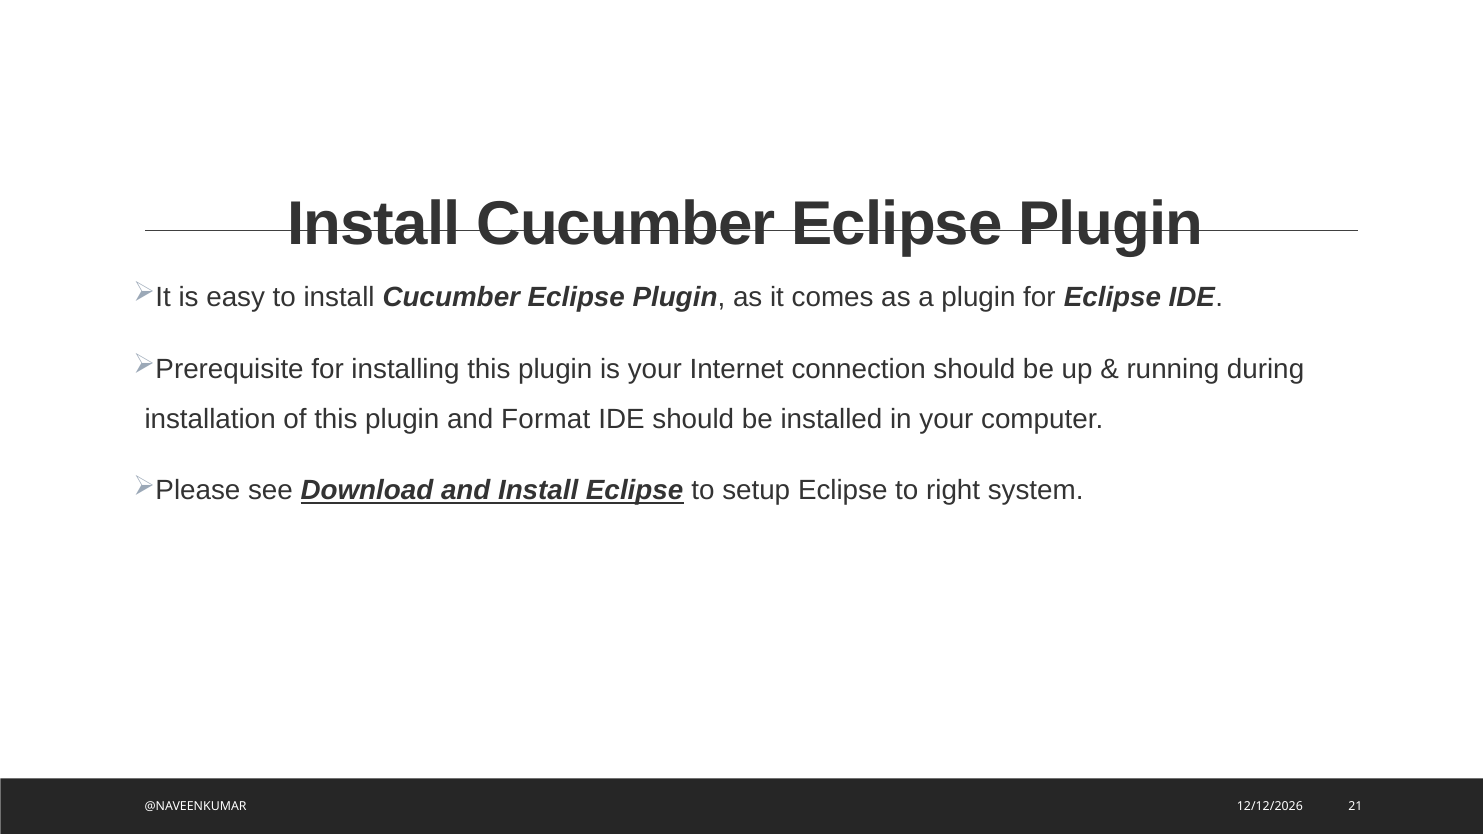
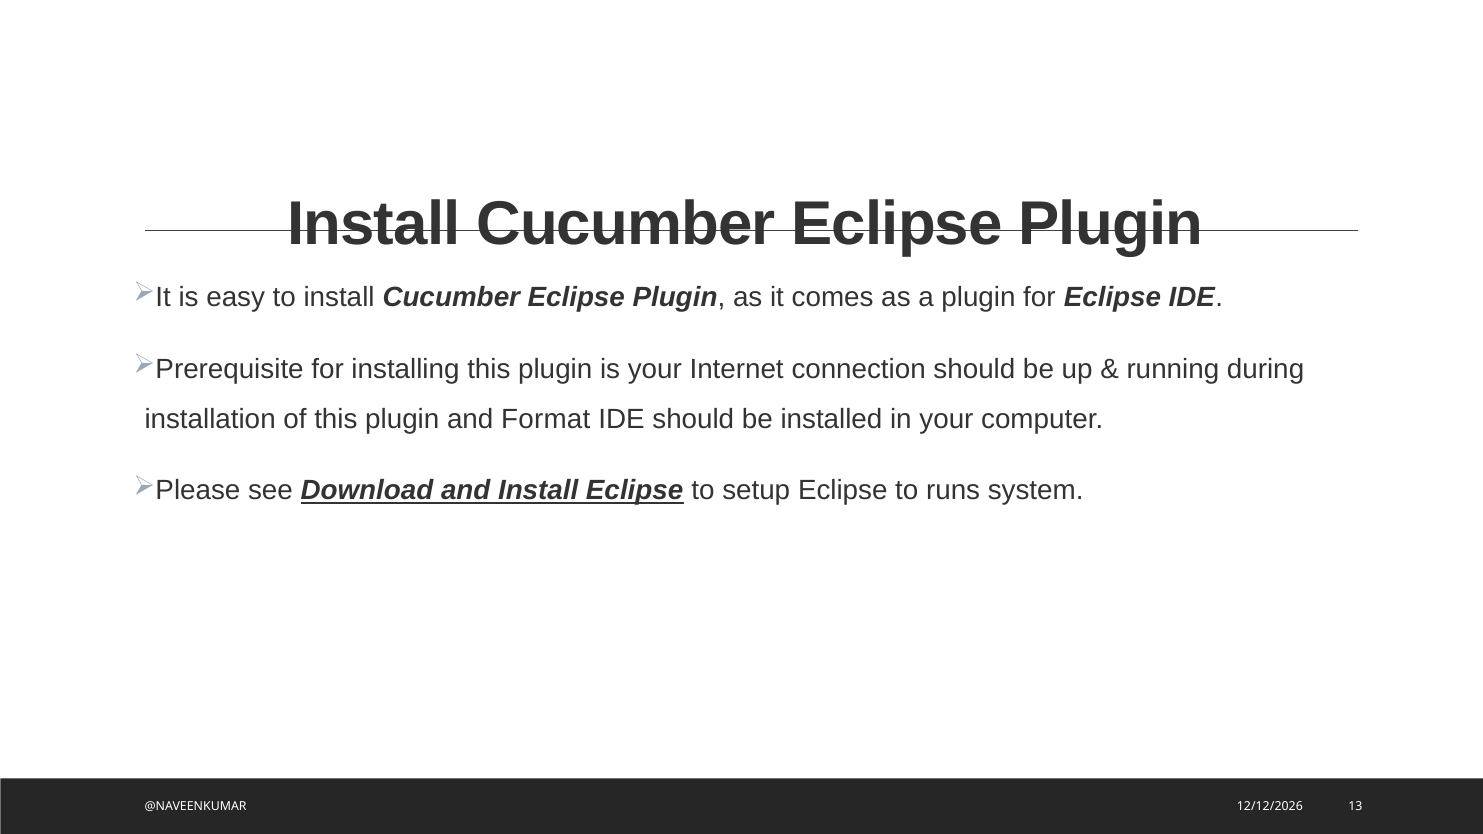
right: right -> runs (953, 491)
21: 21 -> 13 (1355, 806)
